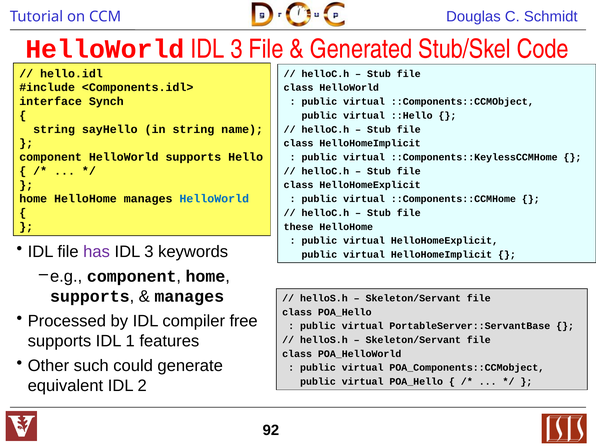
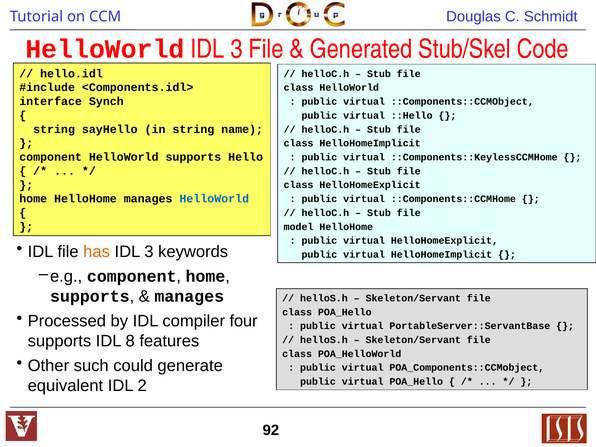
these: these -> model (299, 227)
has colour: purple -> orange (97, 252)
free: free -> four (244, 321)
1: 1 -> 8 (130, 341)
